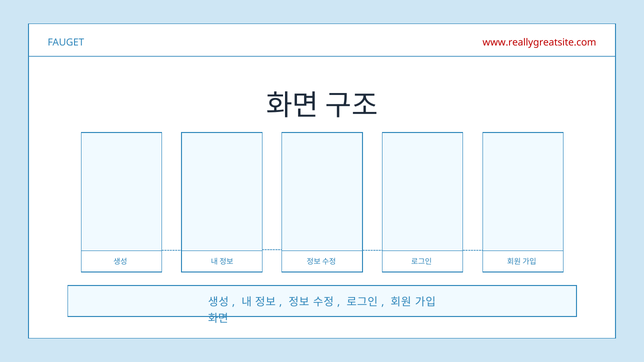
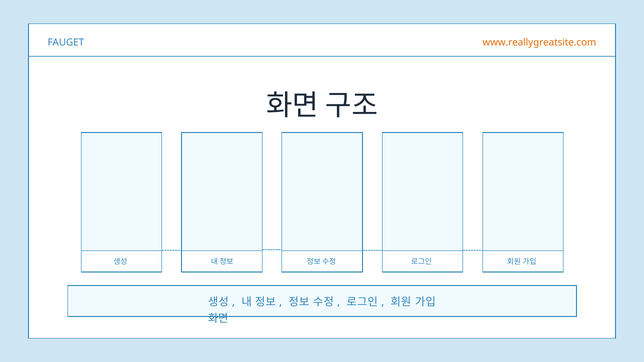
www.reallygreatsite.com colour: red -> orange (539, 43)
